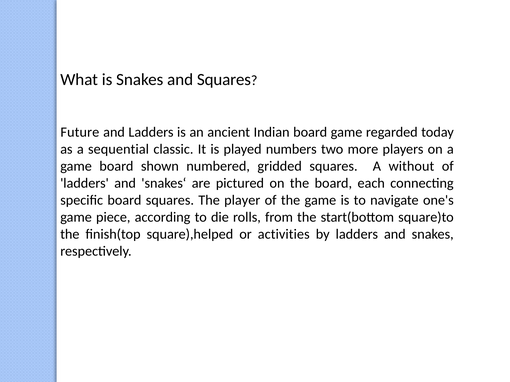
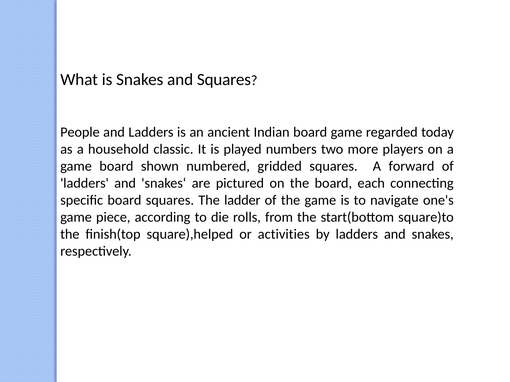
Future: Future -> People (80, 132)
sequential: sequential -> household (119, 149)
without: without -> forward (411, 166)
player: player -> ladder (242, 200)
